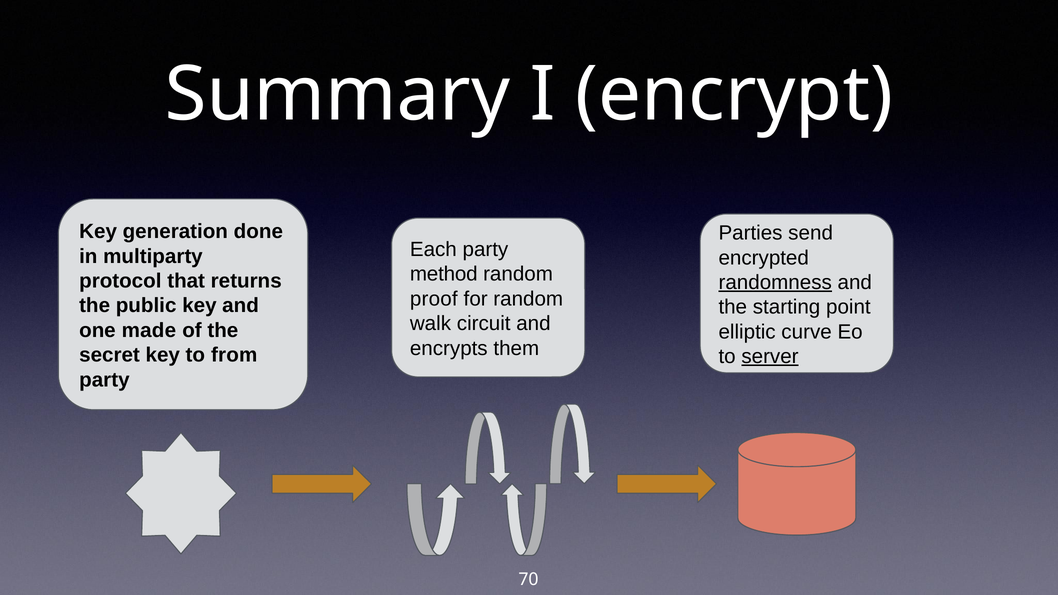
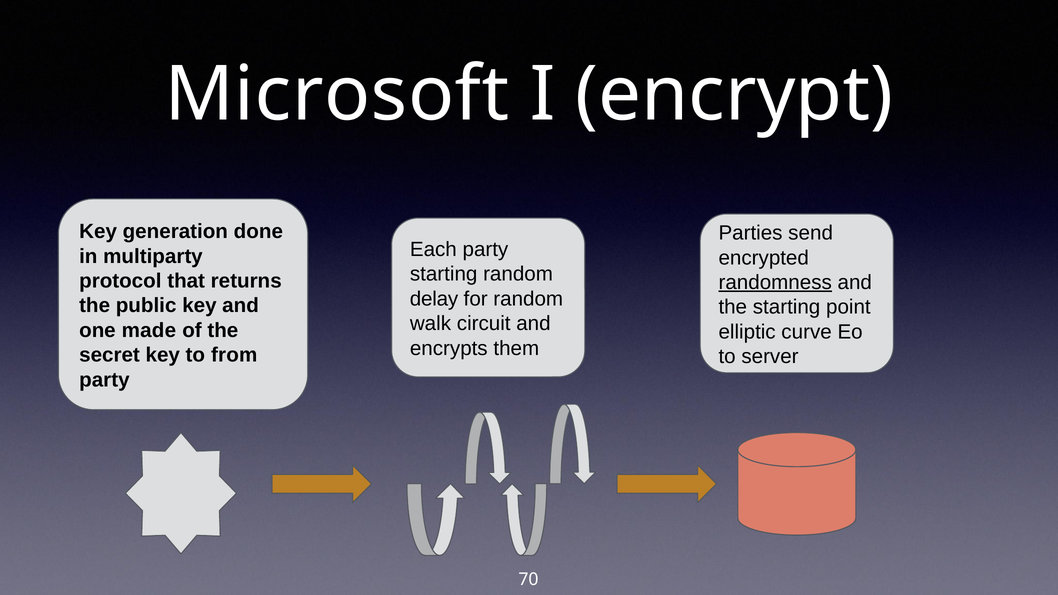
Summary: Summary -> Microsoft (337, 95)
method: method -> starting (444, 274)
proof: proof -> delay (434, 299)
server underline: present -> none (770, 357)
